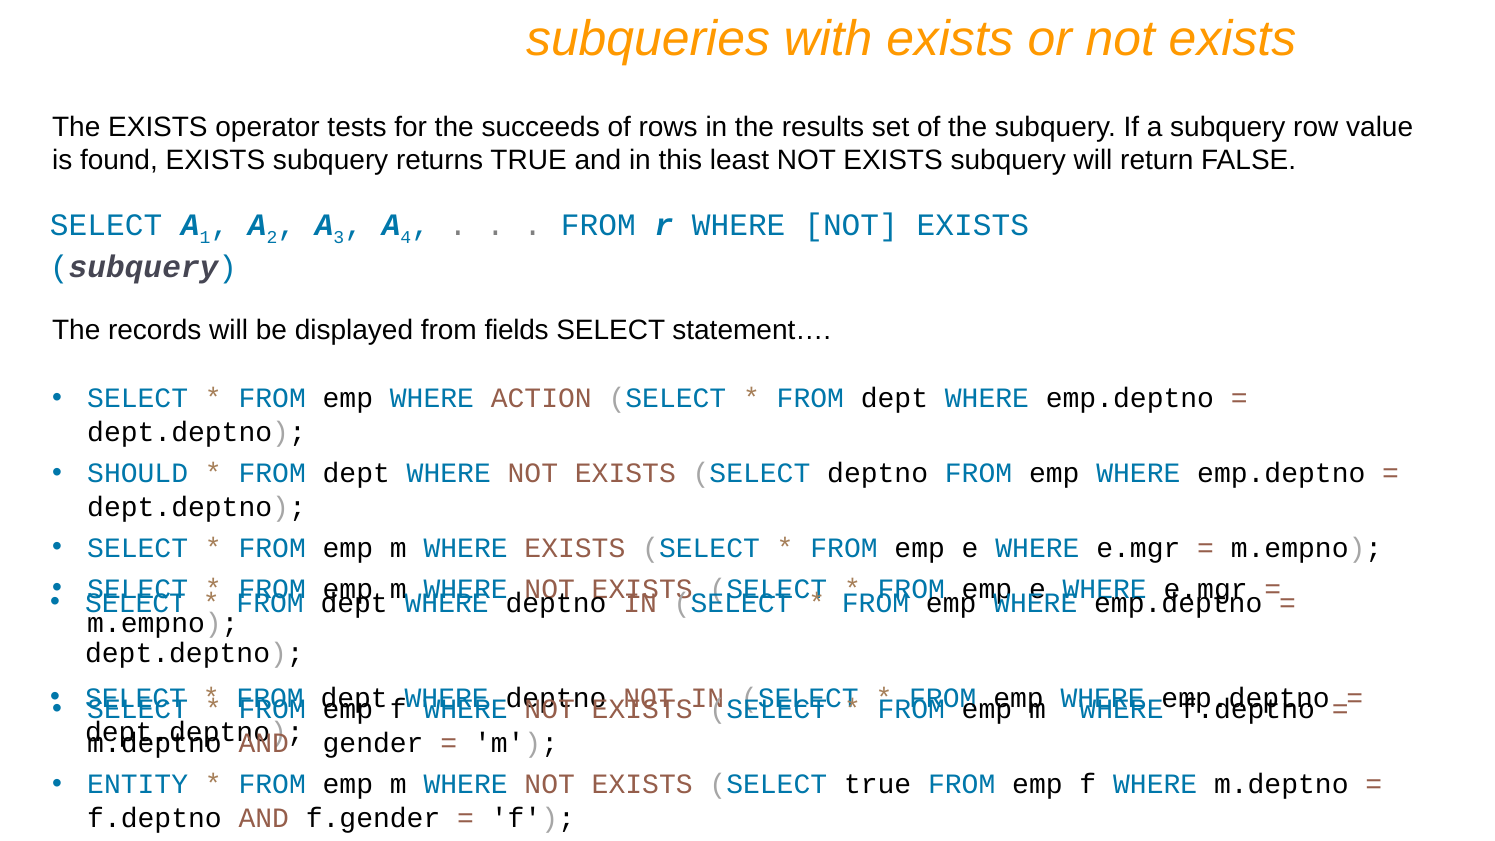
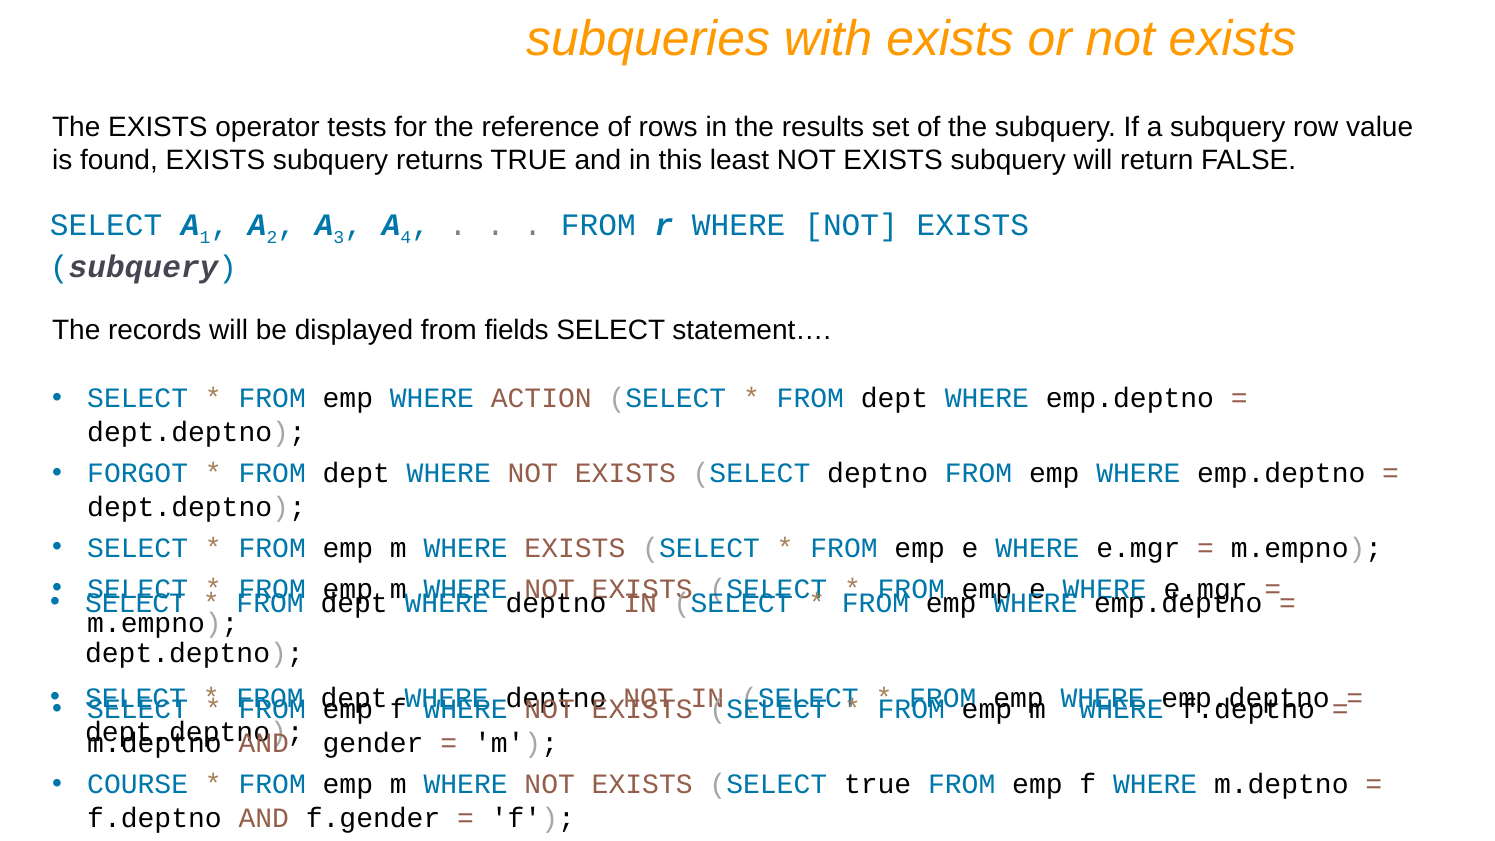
succeeds: succeeds -> reference (541, 127)
SHOULD: SHOULD -> FORGOT (138, 473)
ENTITY: ENTITY -> COURSE (138, 784)
